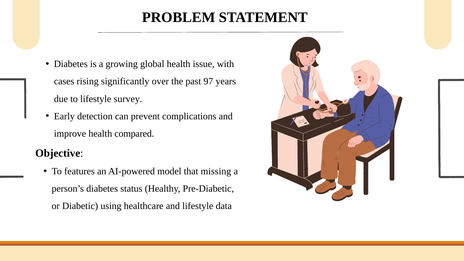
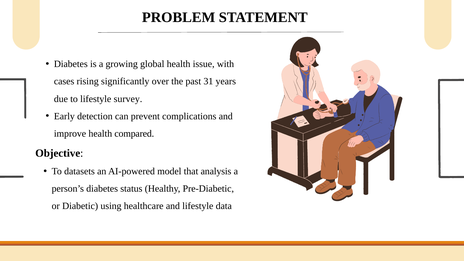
97: 97 -> 31 (208, 81)
features: features -> datasets (79, 171)
missing: missing -> analysis (216, 171)
